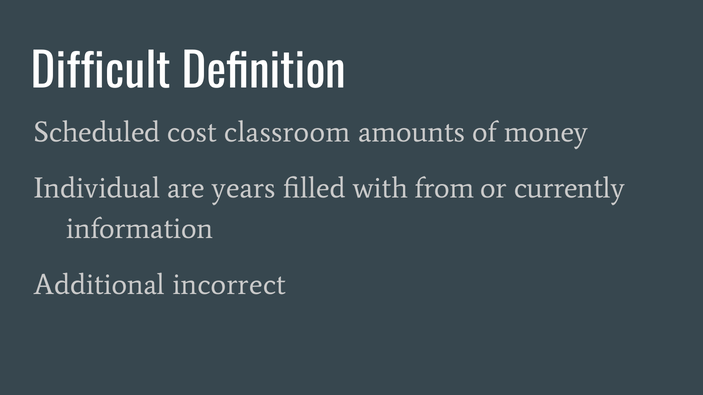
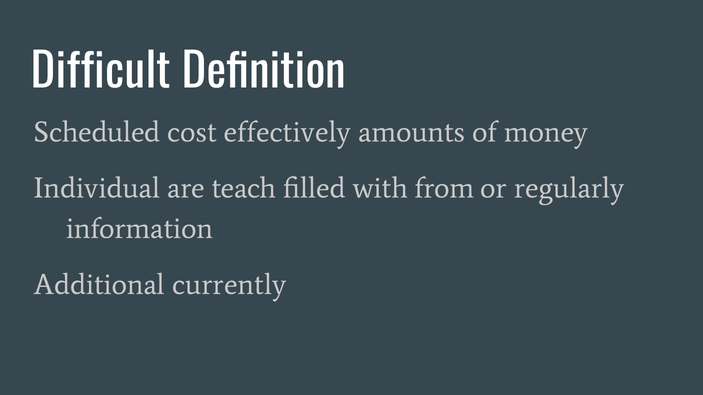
classroom: classroom -> effectively (287, 132)
years: years -> teach (244, 188)
currently: currently -> regularly (569, 188)
incorrect: incorrect -> currently (229, 285)
